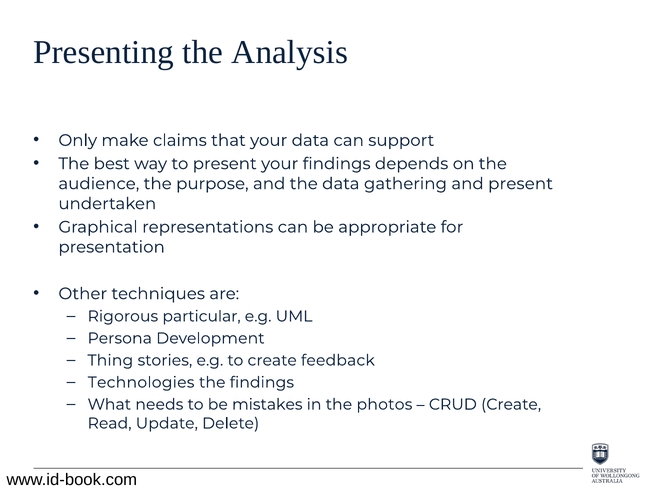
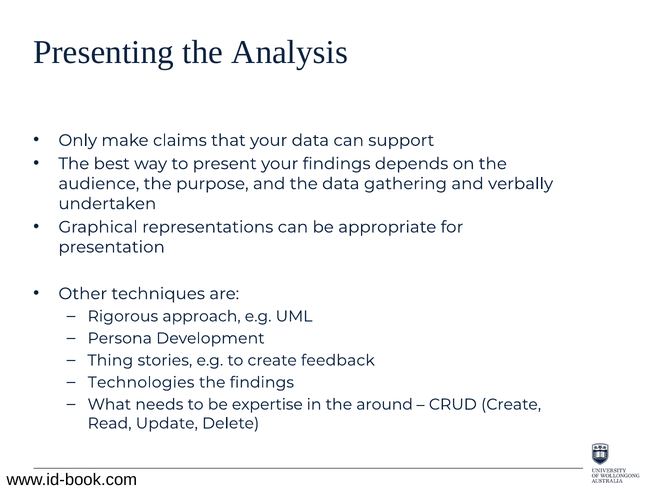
and present: present -> verbally (521, 184)
particular: particular -> approach (202, 316)
mistakes: mistakes -> expertise (267, 405)
photos: photos -> around (385, 405)
